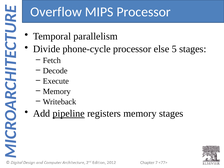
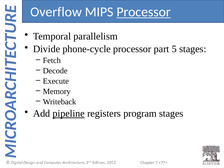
Processor underline: none -> present (144, 12)
else: else -> part (162, 49)
registers memory: memory -> program (140, 114)
